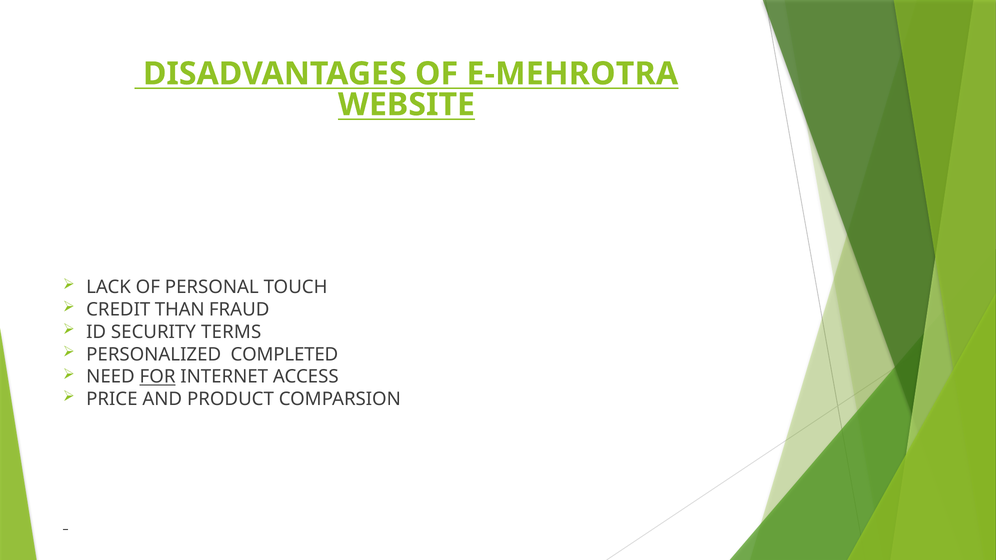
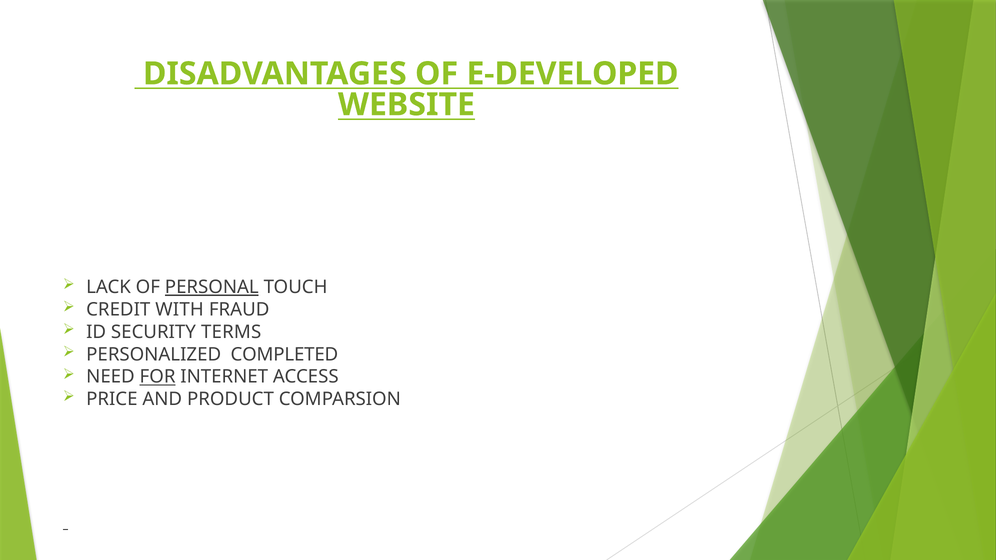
E-MEHROTRA: E-MEHROTRA -> E-DEVELOPED (572, 74)
PERSONAL underline: none -> present (212, 287)
THAN: THAN -> WITH (180, 310)
